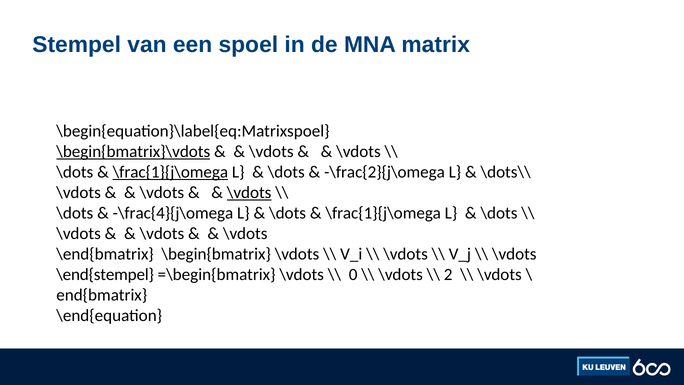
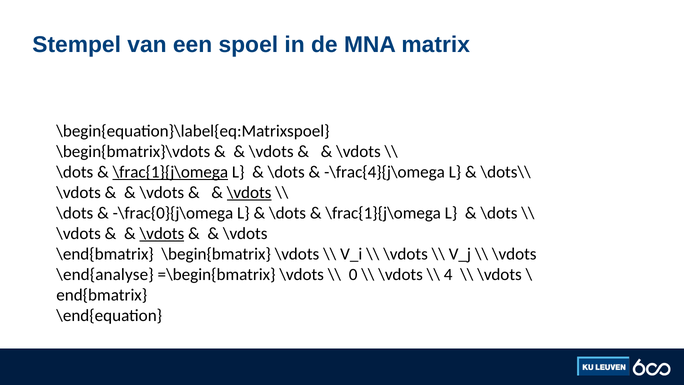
\begin{bmatrix}\vdots underline: present -> none (133, 151)
-\frac{2}{j\omega: -\frac{2}{j\omega -> -\frac{4}{j\omega (384, 172)
-\frac{4}{j\omega: -\frac{4}{j\omega -> -\frac{0}{j\omega (173, 213)
\vdots underline: none -> present (162, 234)
\end{stempel: \end{stempel -> \end{analyse (105, 275)
2: 2 -> 4 (448, 275)
